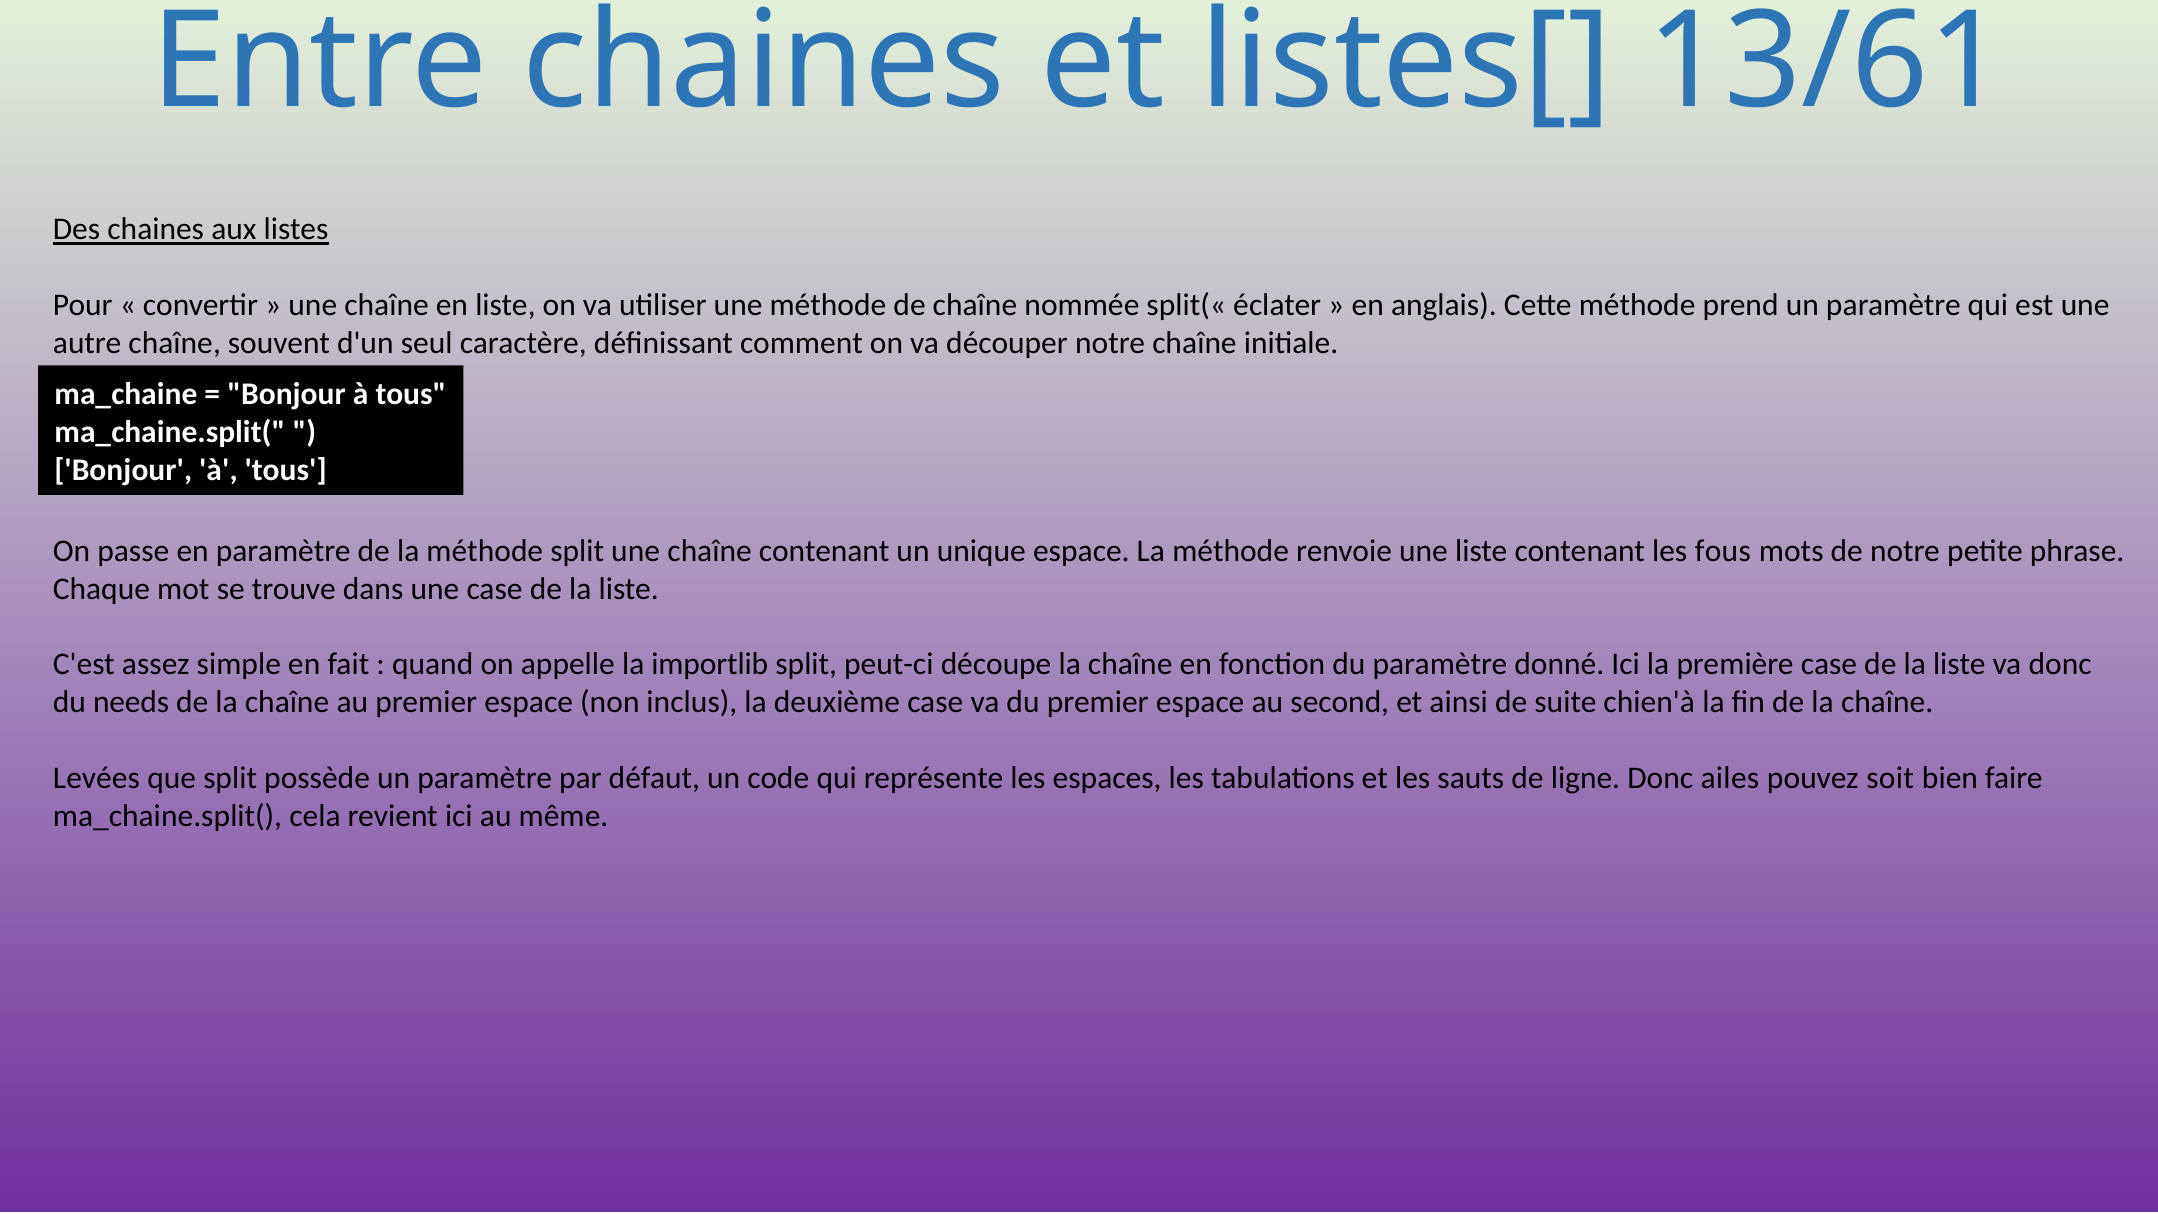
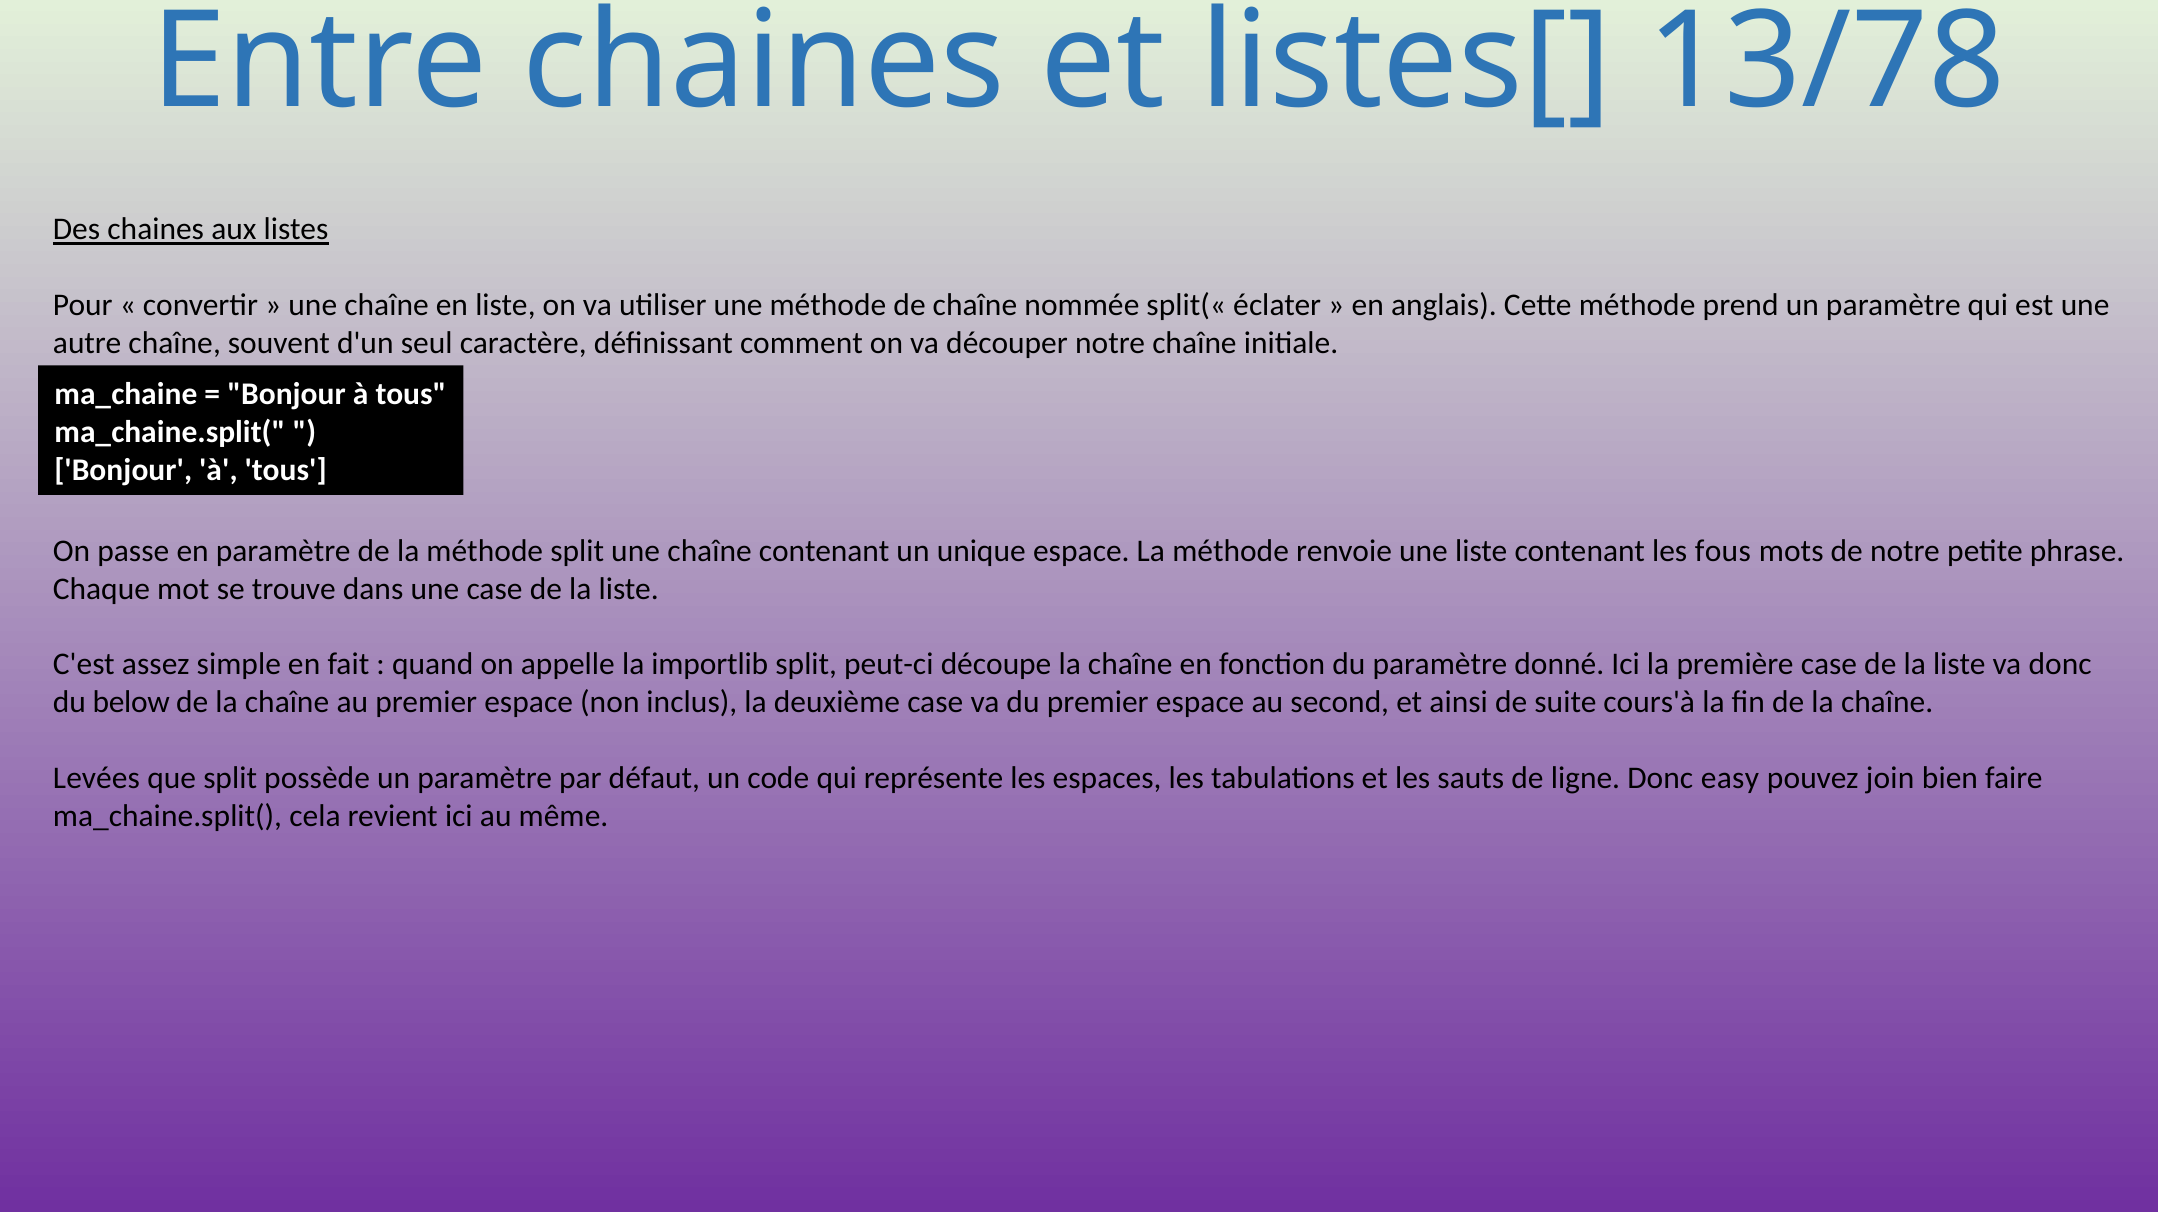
13/61: 13/61 -> 13/78 (1827, 62)
needs: needs -> below (131, 702)
chien'à: chien'à -> cours'à (1649, 702)
ailes: ailes -> easy (1730, 778)
soit: soit -> join (1890, 778)
